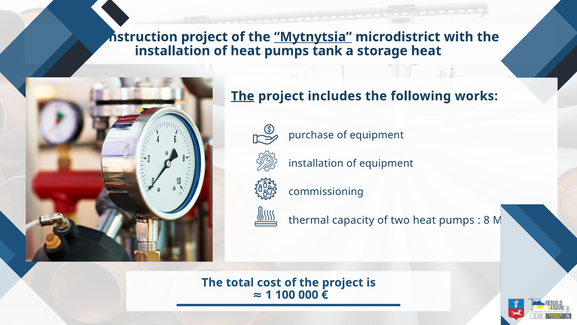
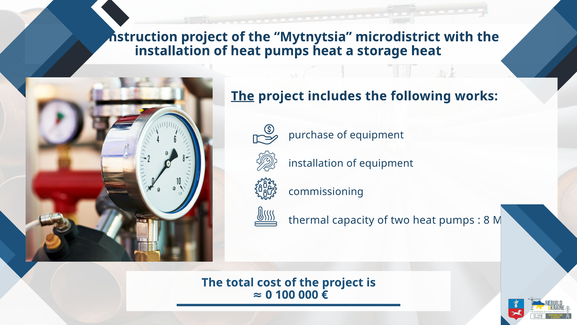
Mytnytsia underline: present -> none (313, 37)
pumps tank: tank -> heat (327, 51)
1: 1 -> 0 (269, 295)
